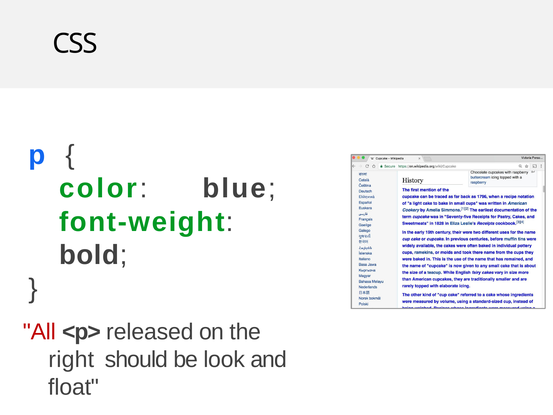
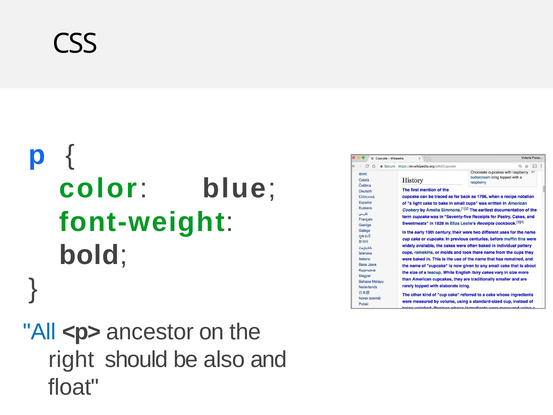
All colour: red -> blue (39, 332)
released: released -> ancestor (150, 332)
look: look -> also (224, 359)
